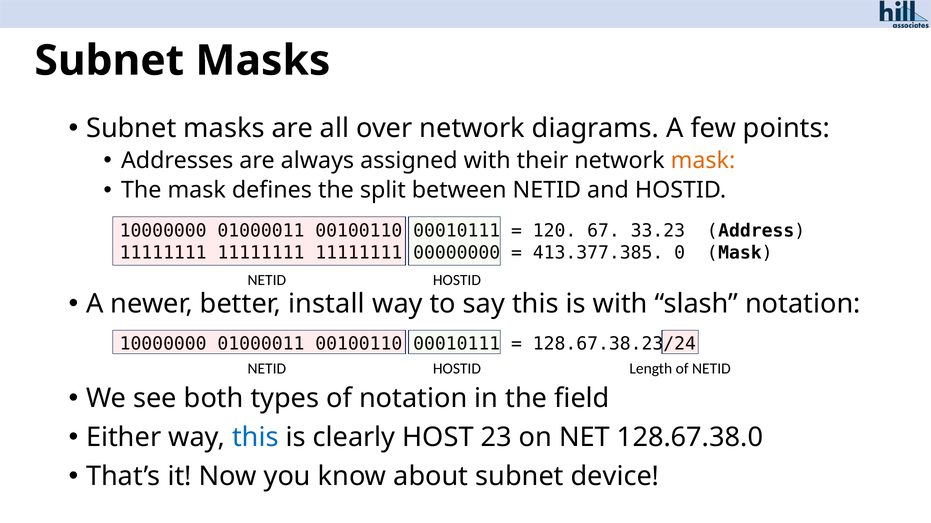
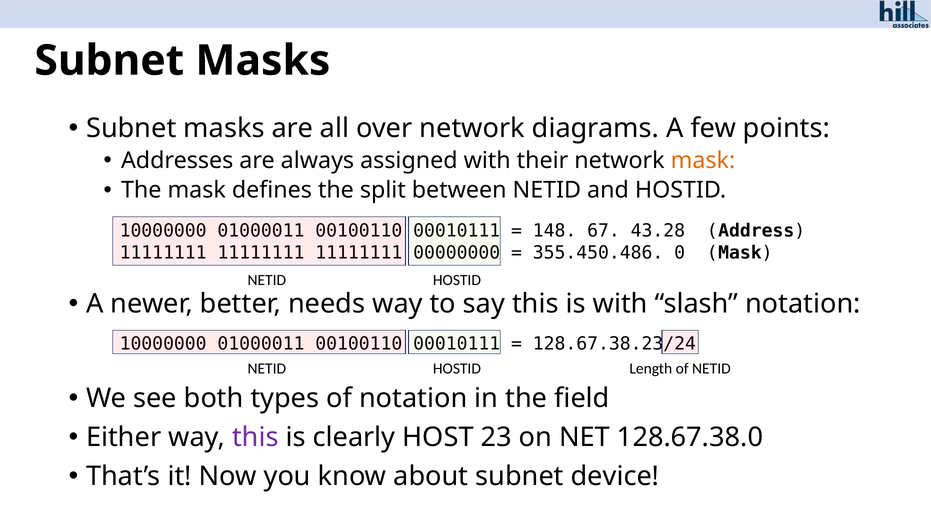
120: 120 -> 148 (555, 231)
33.23: 33.23 -> 43.28 (658, 231)
413.377.385: 413.377.385 -> 355.450.486 (598, 253)
install: install -> needs (327, 304)
this colour: blue -> purple (255, 438)
